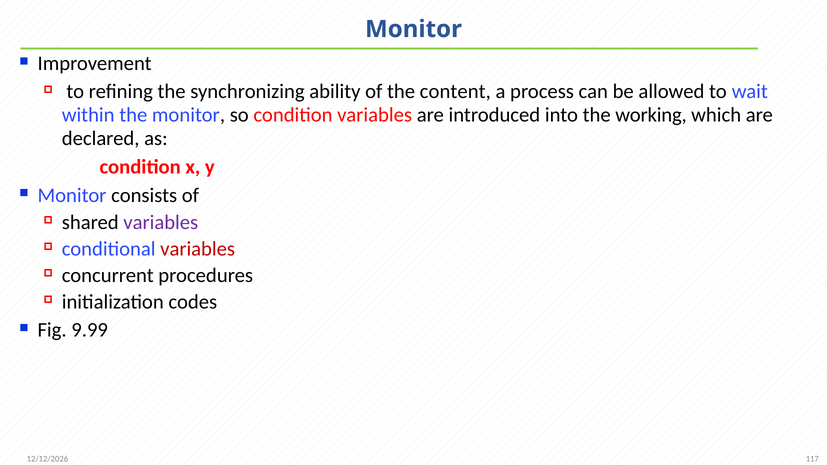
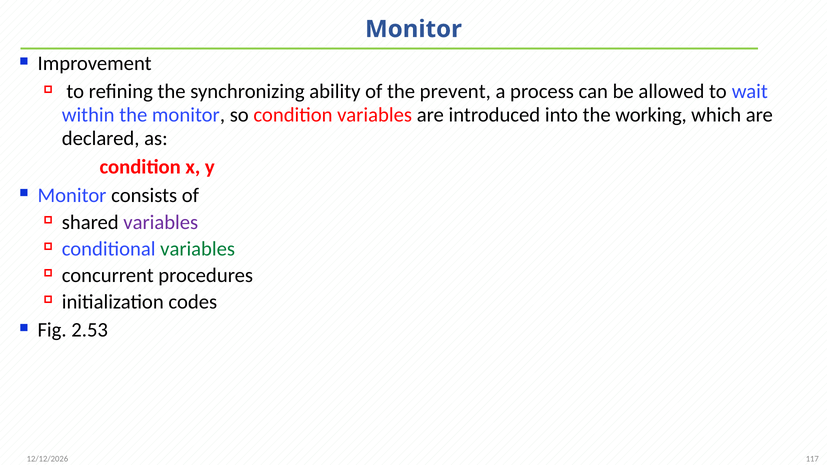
content: content -> prevent (455, 91)
variables colour: red -> green (198, 249)
9.99: 9.99 -> 2.53 (90, 330)
